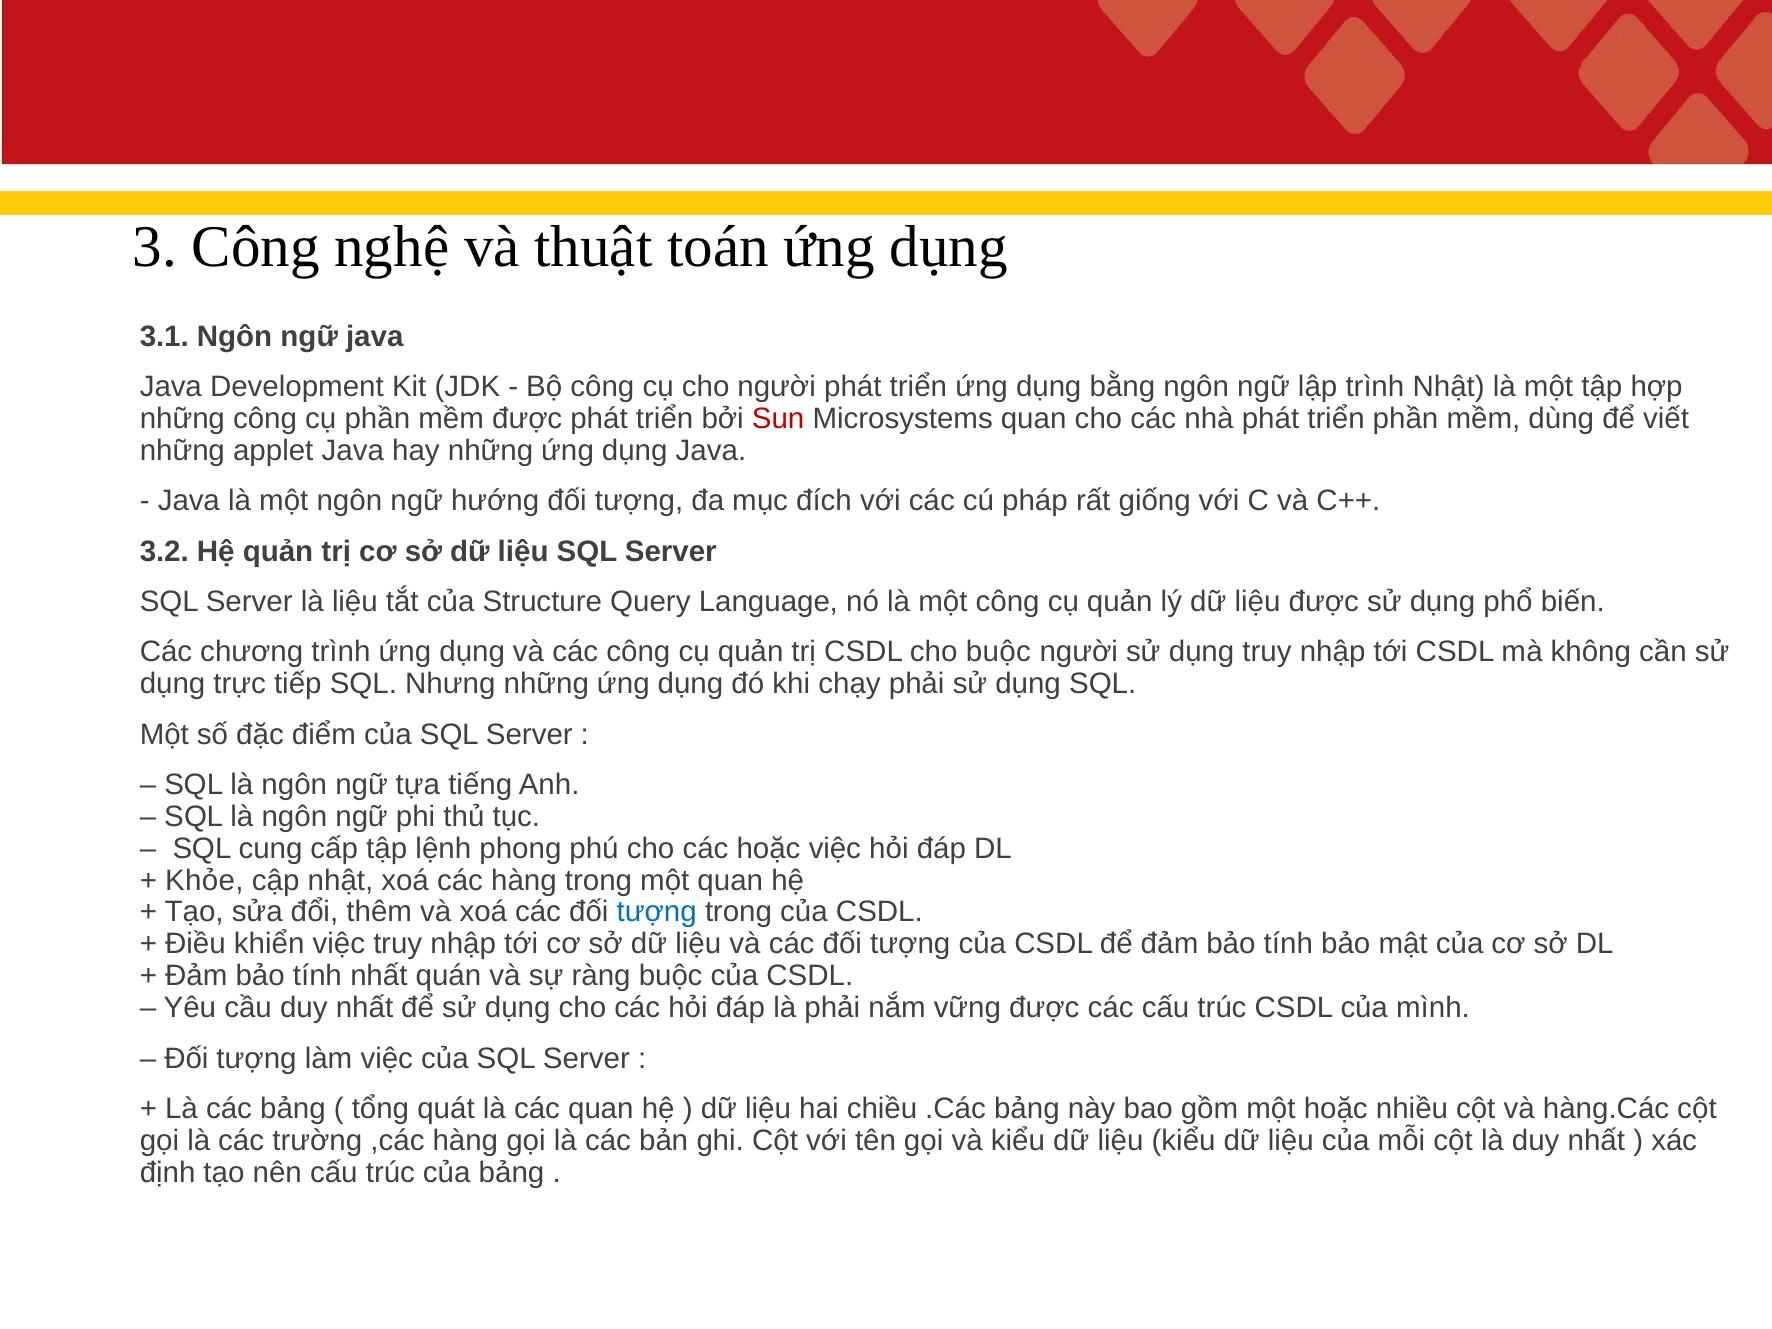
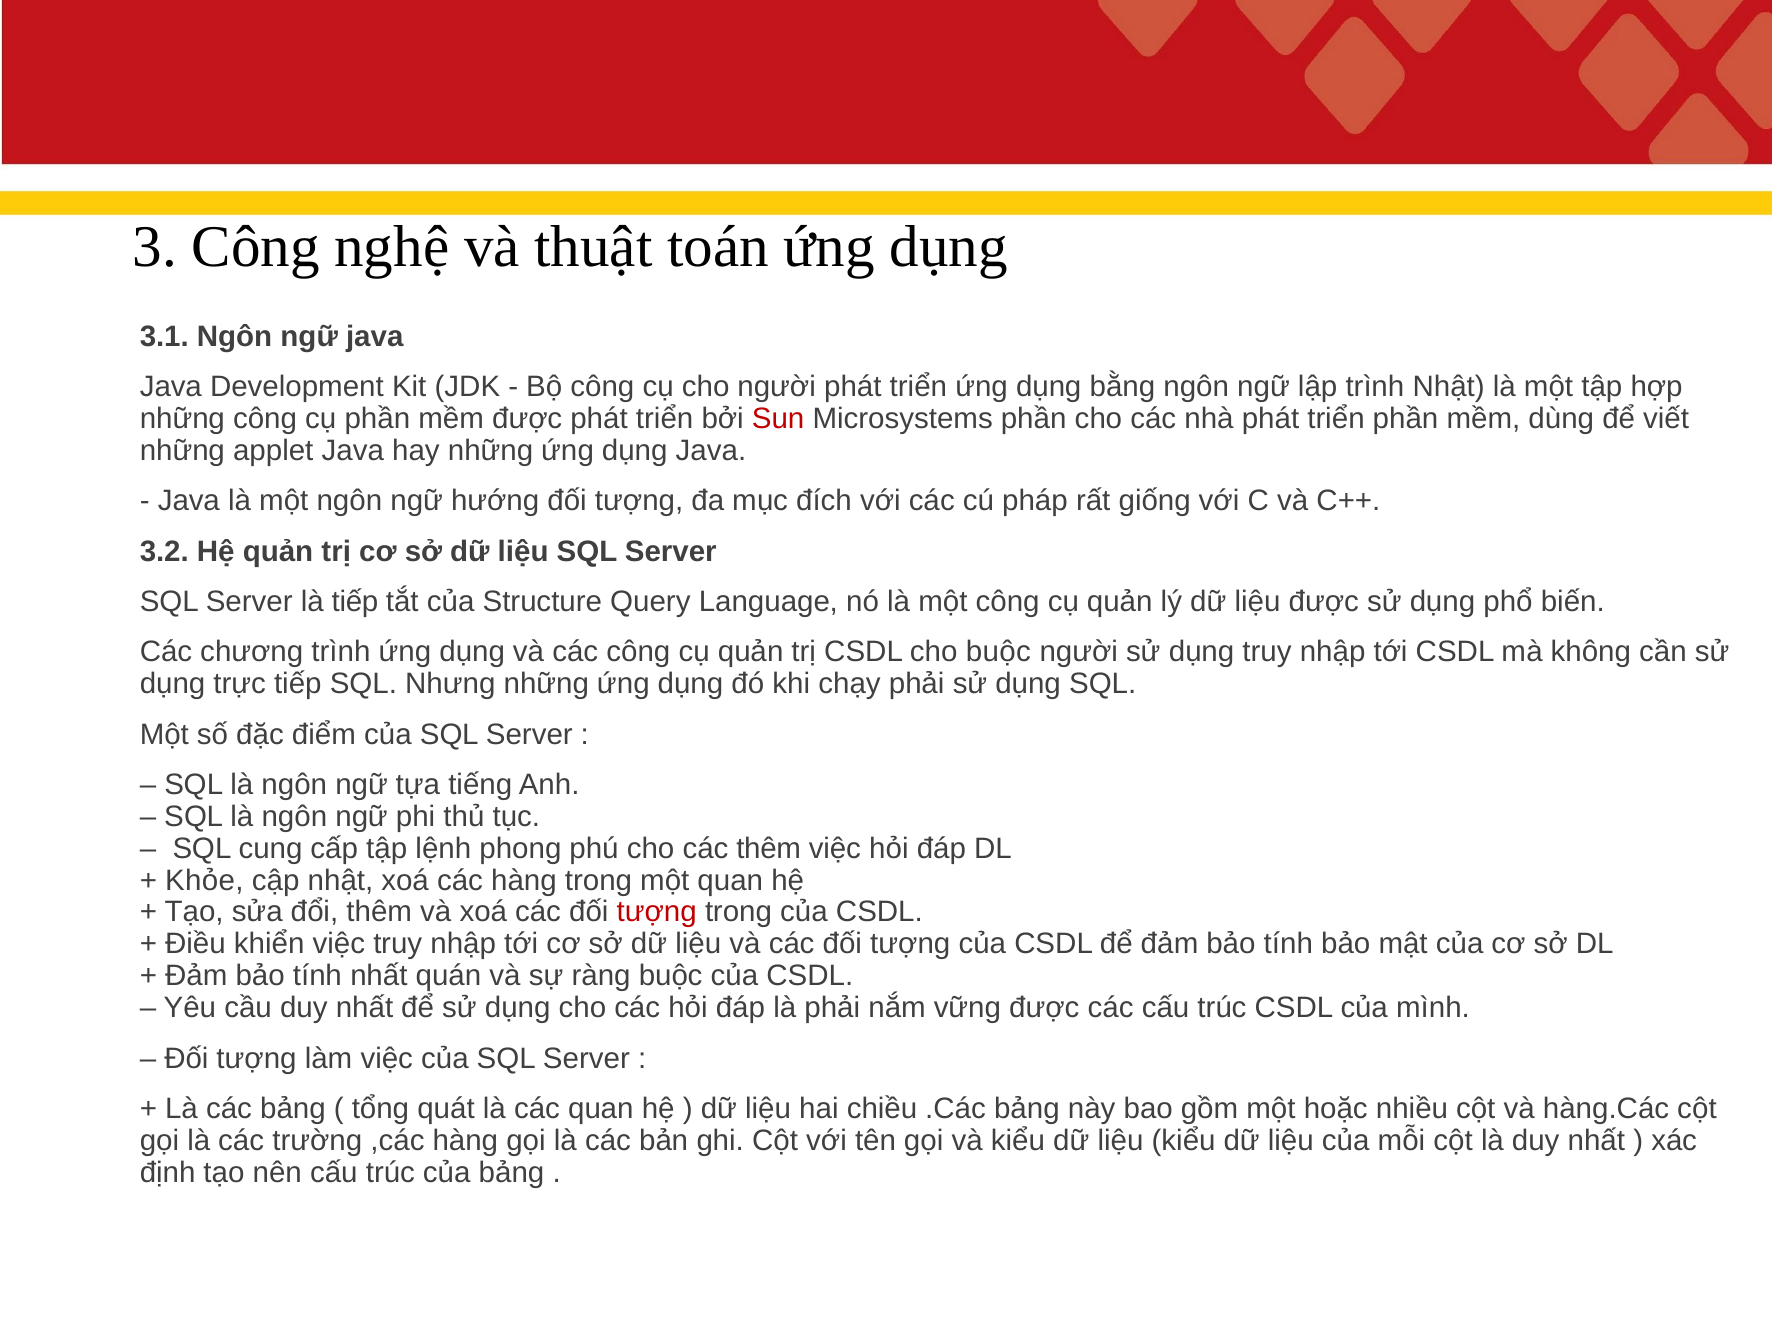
Microsystems quan: quan -> phần (1034, 419)
là liệu: liệu -> tiếp (355, 602)
các hoặc: hoặc -> thêm (769, 848)
tượng colour: blue -> red (657, 912)
